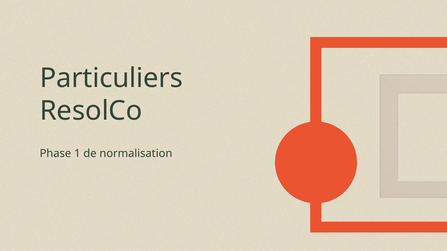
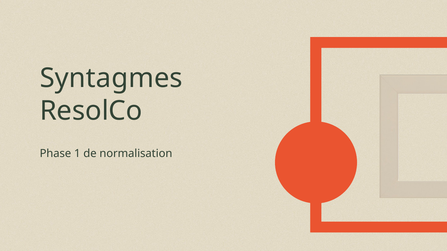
Particuliers: Particuliers -> Syntagmes (111, 78)
